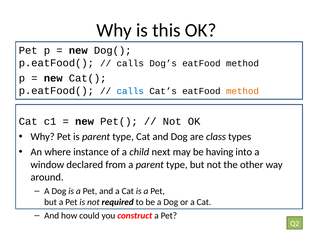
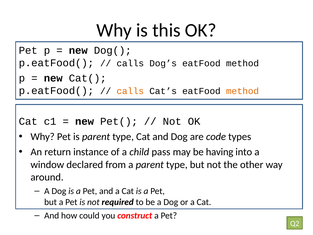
calls colour: blue -> orange (130, 91)
class: class -> code (216, 137)
where: where -> return (58, 152)
next: next -> pass (161, 152)
